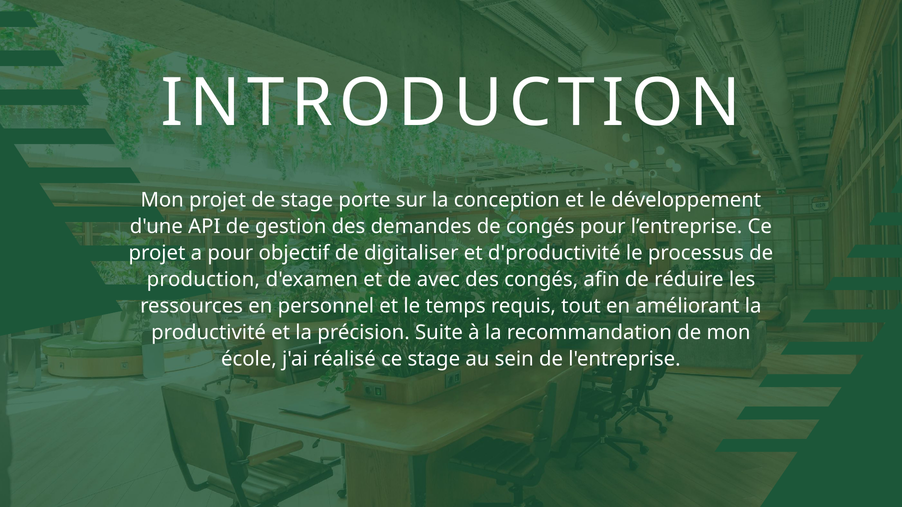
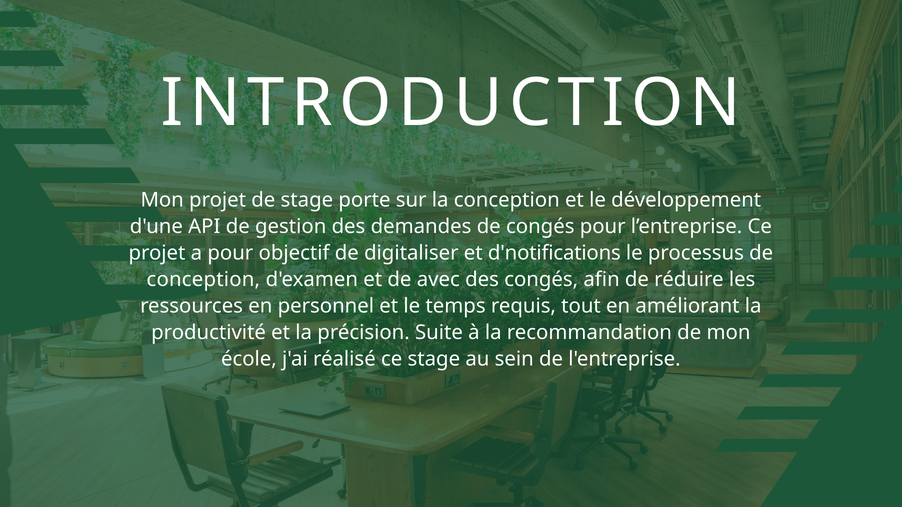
d'productivité: d'productivité -> d'notifications (554, 253)
production: production -> conception (203, 280)
